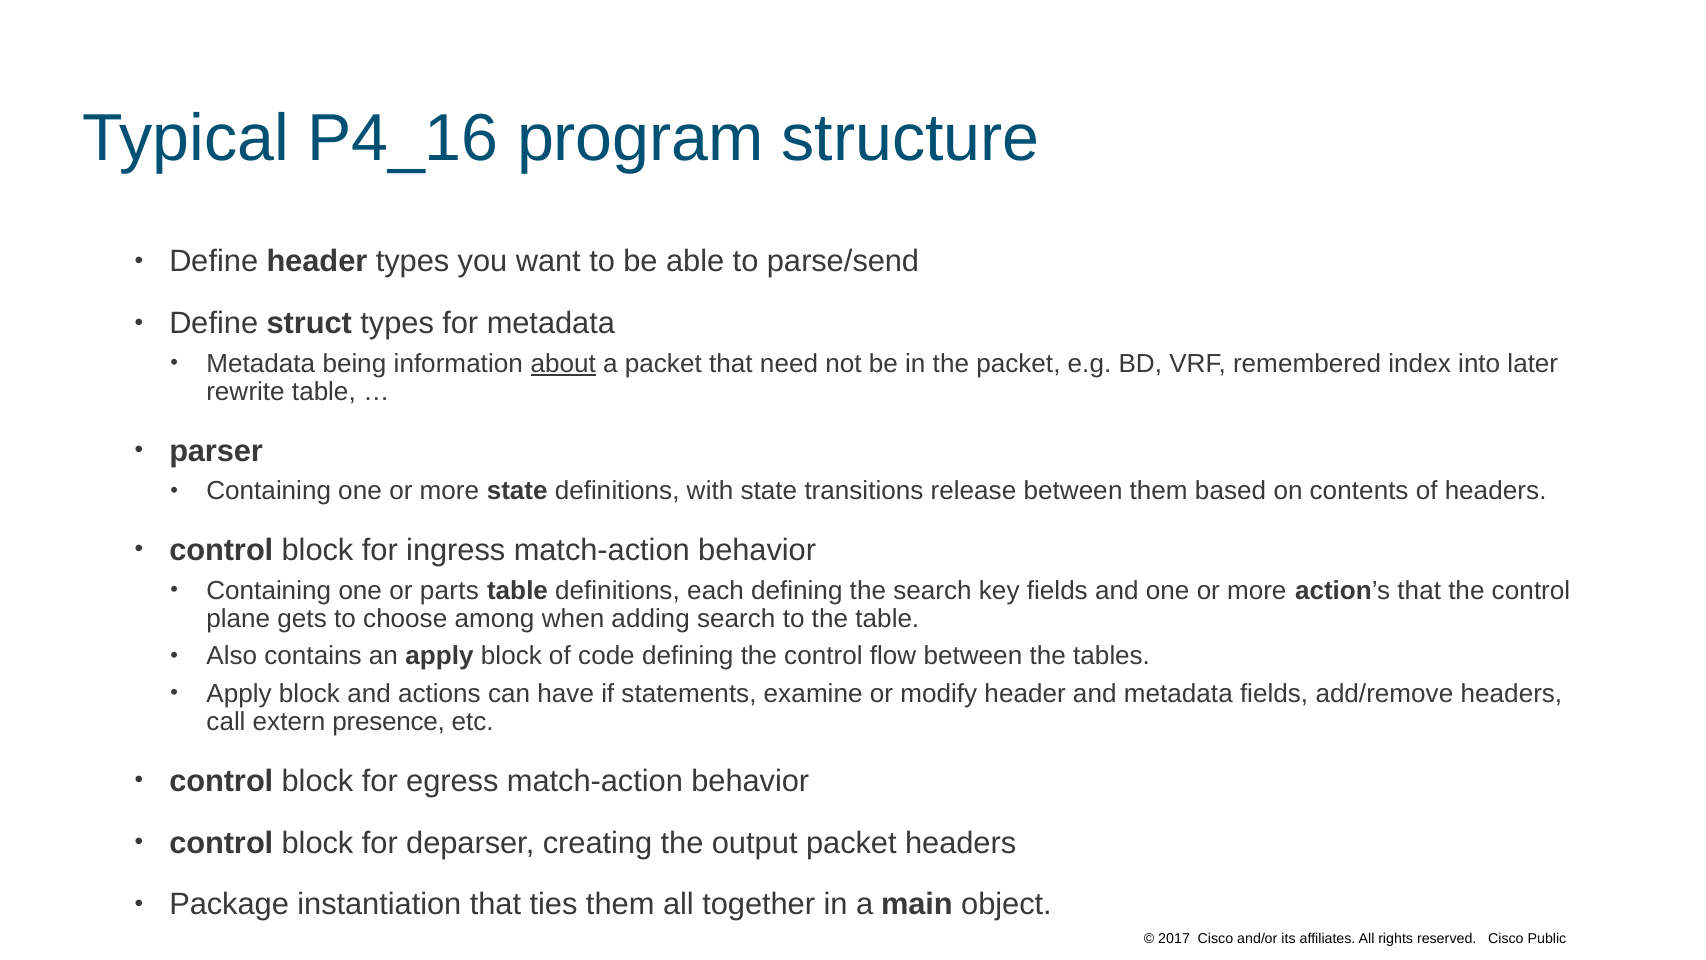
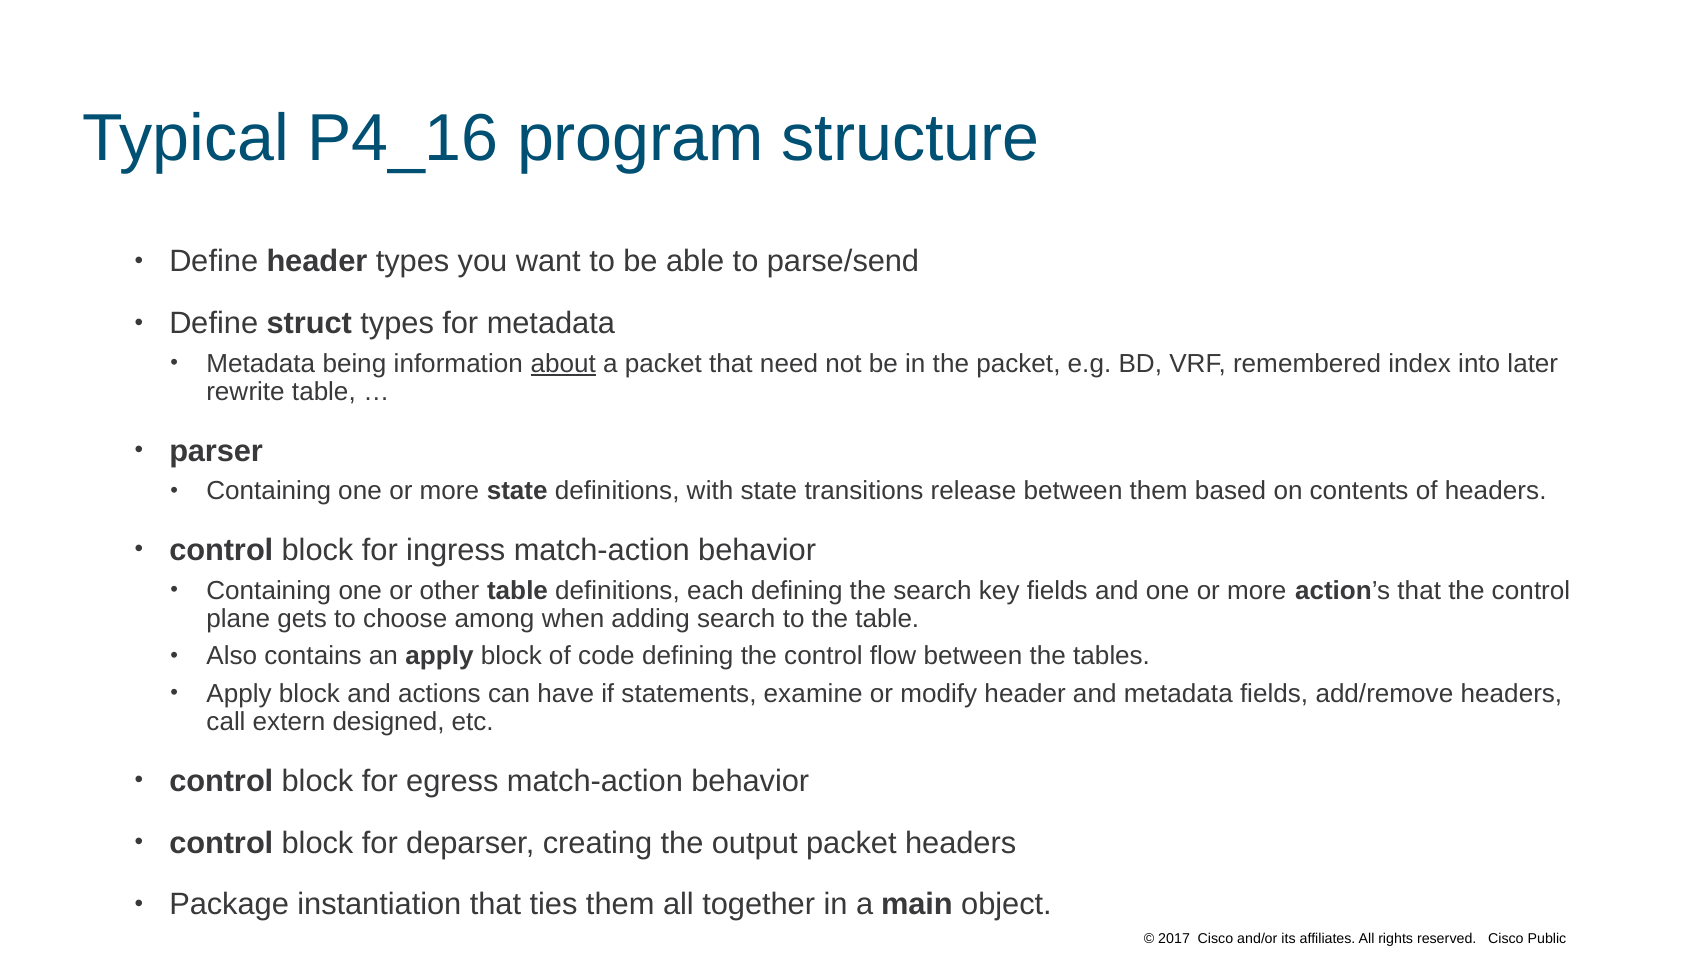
parts: parts -> other (449, 590)
presence: presence -> designed (389, 722)
